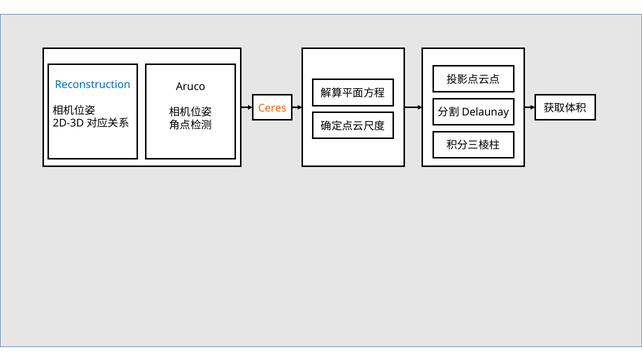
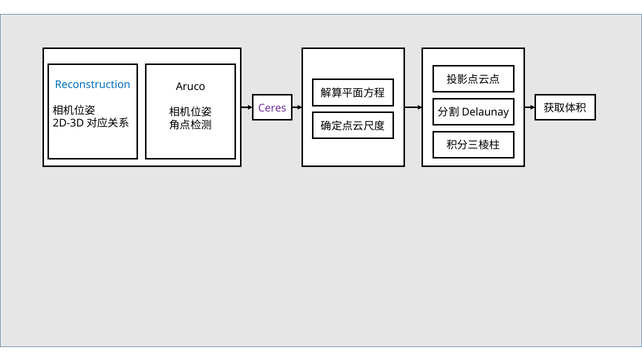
Ceres colour: orange -> purple (272, 108)
